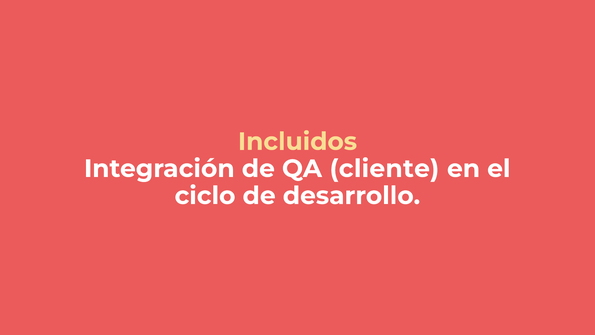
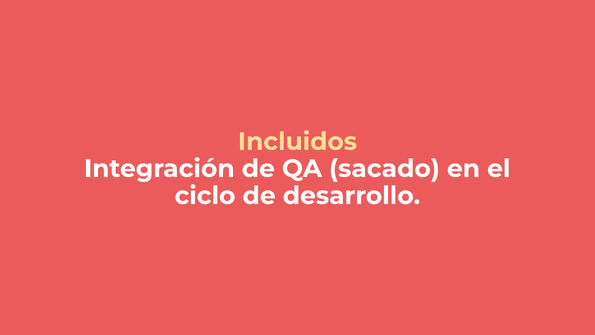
cliente: cliente -> sacado (384, 169)
